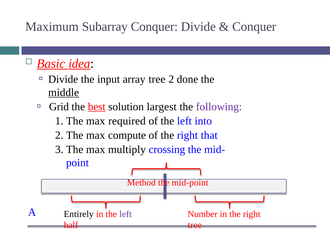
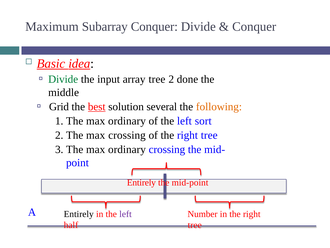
Divide colour: black -> green (63, 79)
middle underline: present -> none (64, 92)
largest: largest -> several (162, 107)
following colour: purple -> orange (219, 107)
required: required -> ordinary (127, 121)
into: into -> sort (203, 121)
max compute: compute -> crossing (127, 135)
of the right that: that -> tree (209, 135)
multiply: multiply -> ordinary (127, 149)
Method: Method -> Entirely (141, 182)
